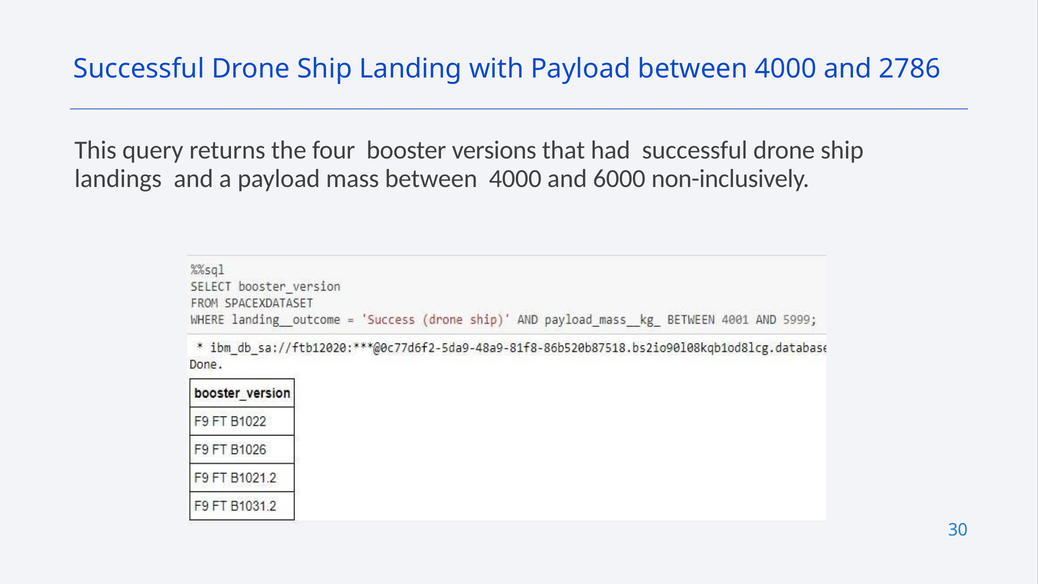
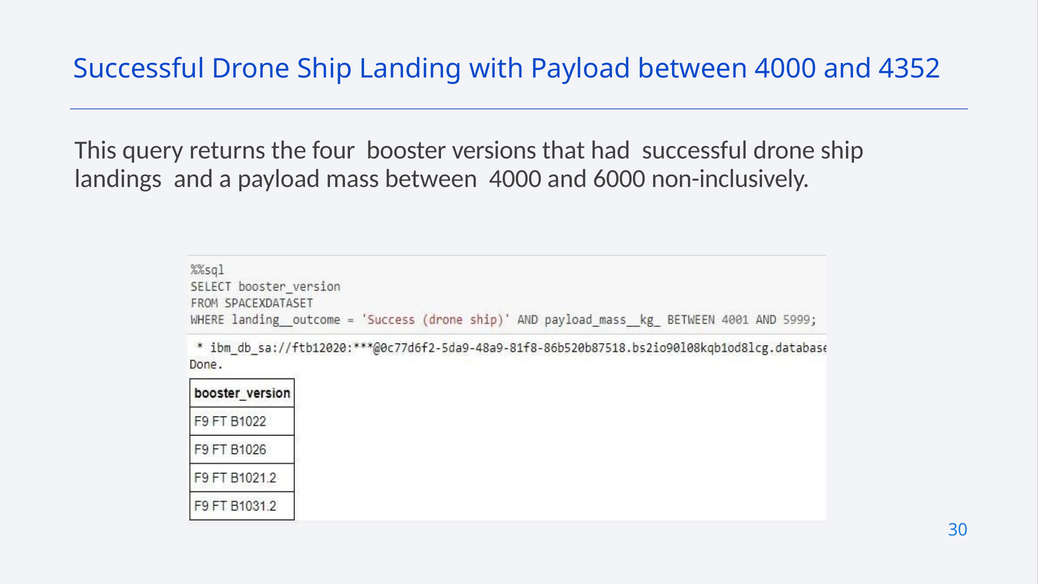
2786: 2786 -> 4352 (910, 69)
